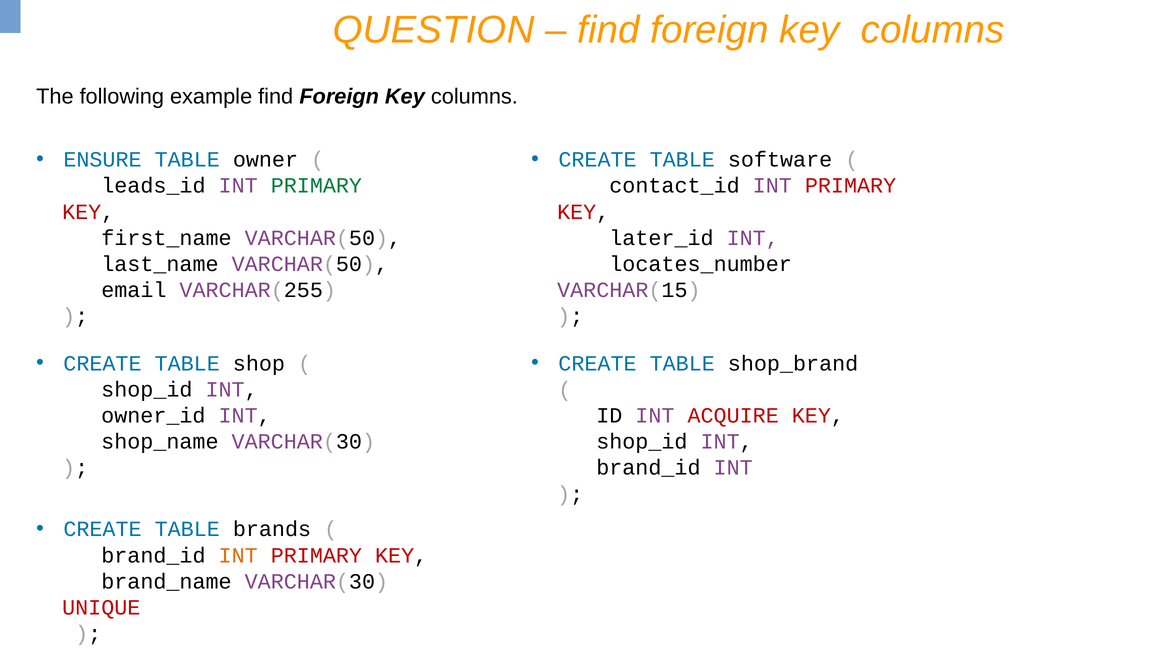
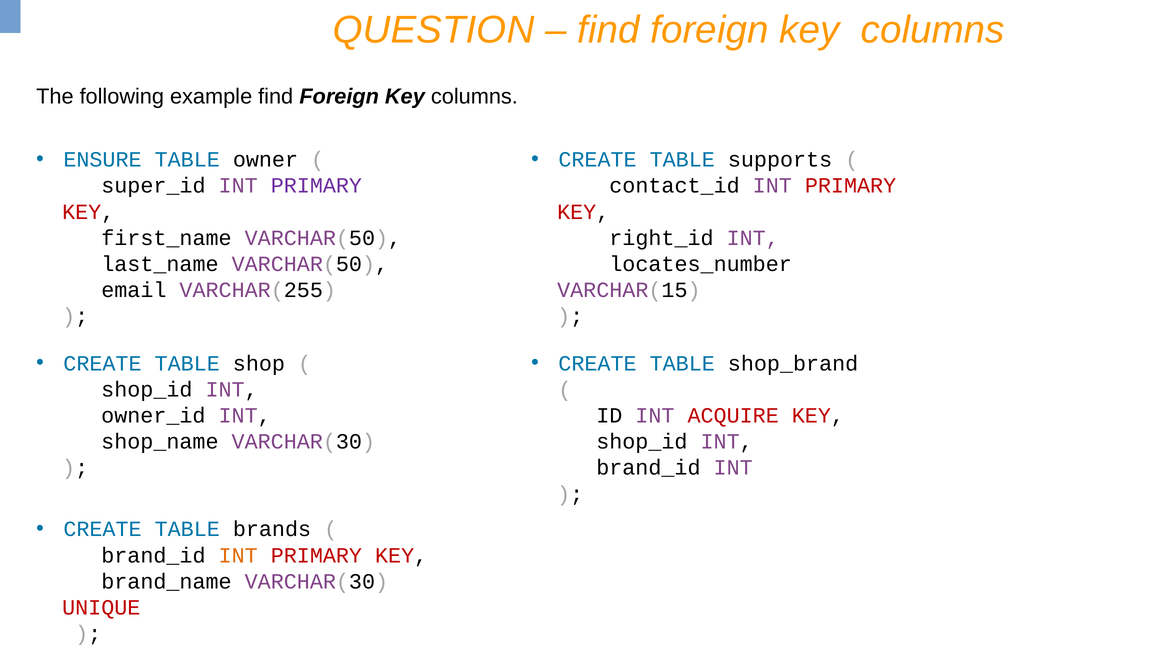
software: software -> supports (780, 160)
leads_id: leads_id -> super_id (153, 186)
PRIMARY colour: green -> purple (316, 186)
later_id: later_id -> right_id (661, 238)
